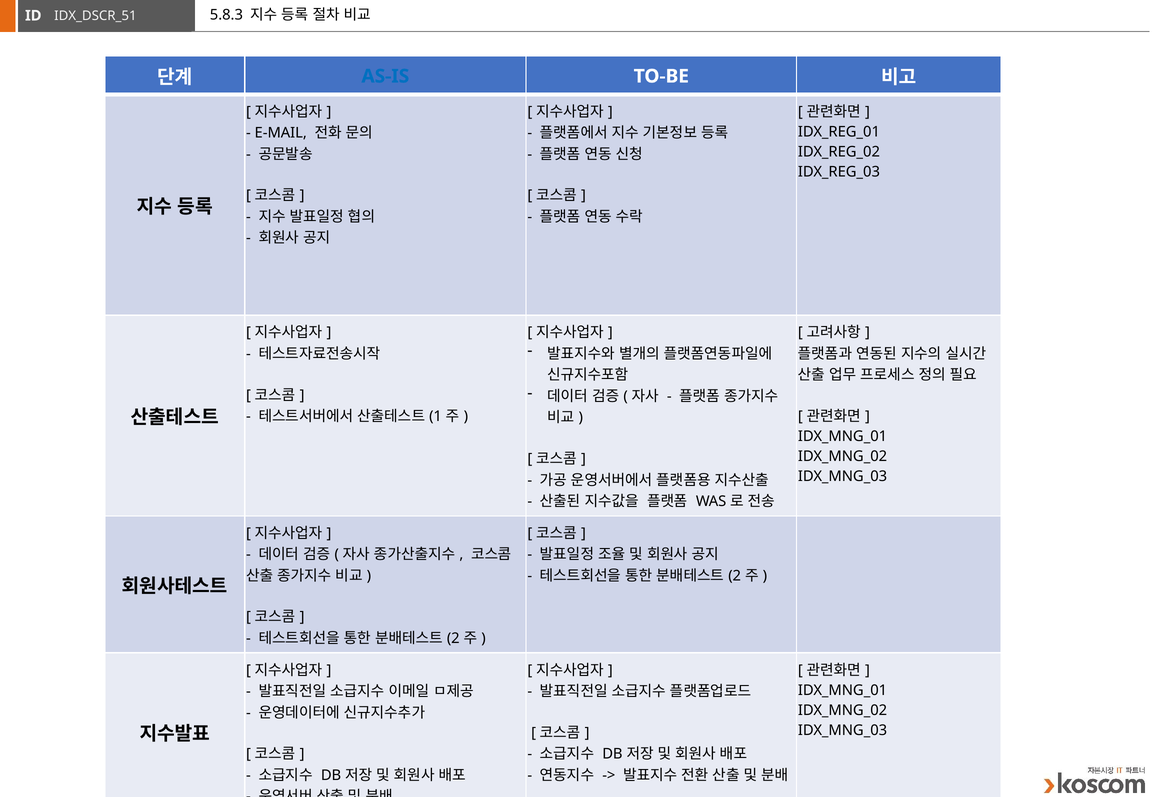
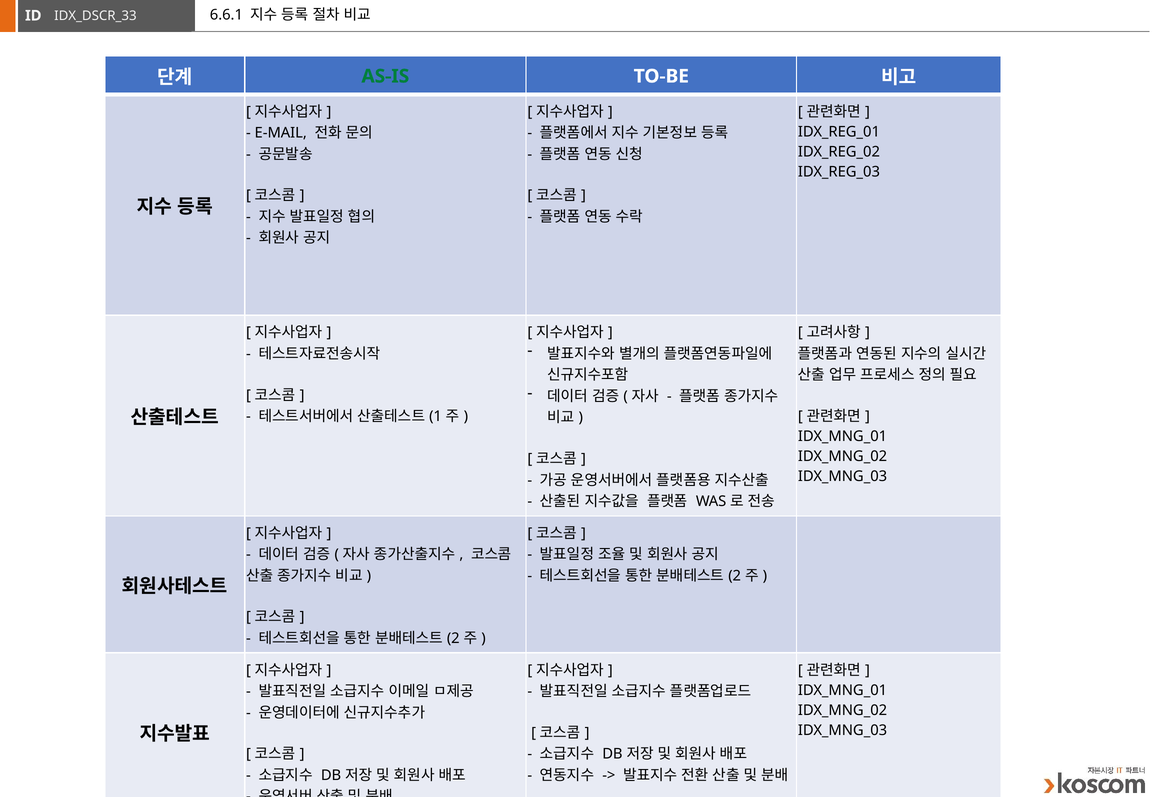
5.8.3: 5.8.3 -> 6.6.1 (226, 15)
IDX_DSCR_51: IDX_DSCR_51 -> IDX_DSCR_33 (95, 16)
AS-IS colour: blue -> green (385, 76)
